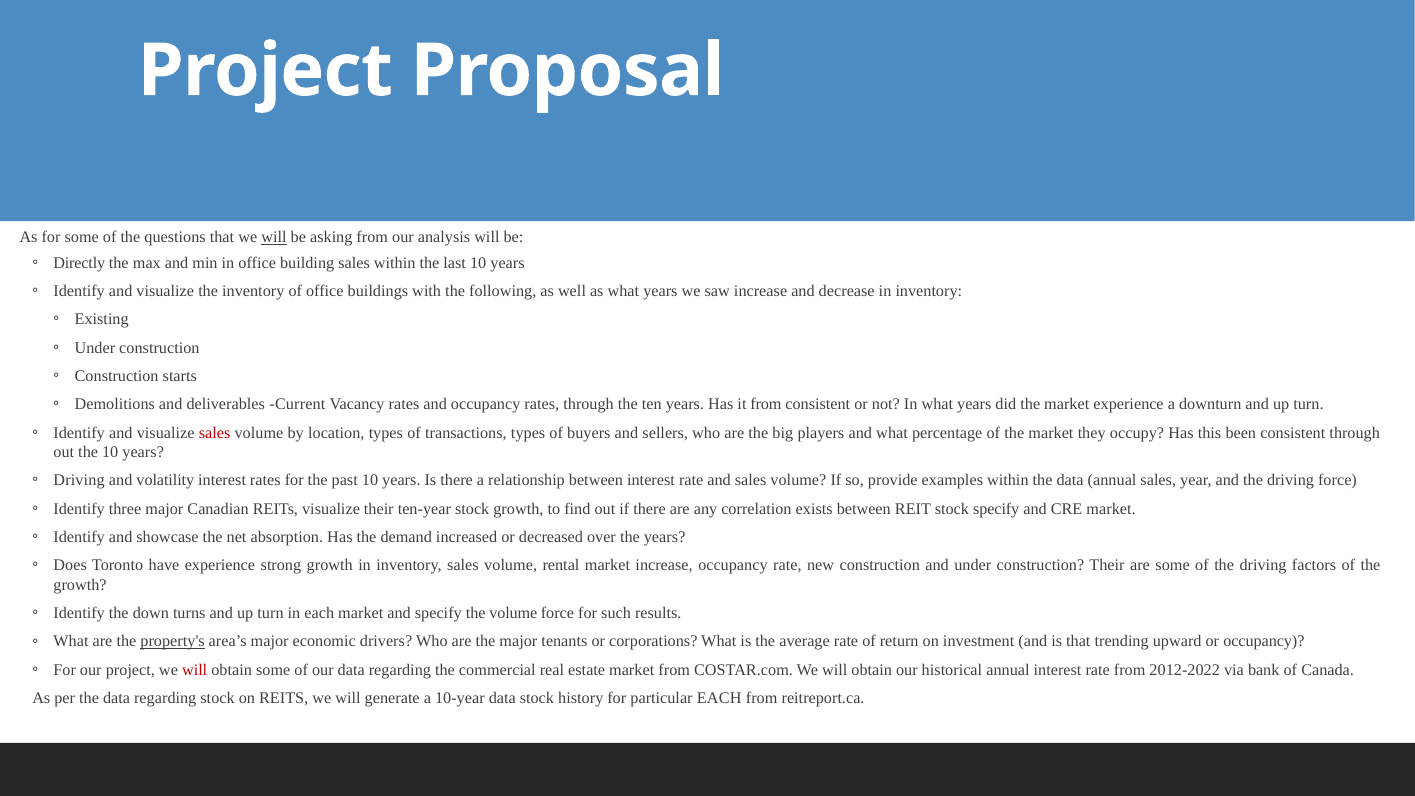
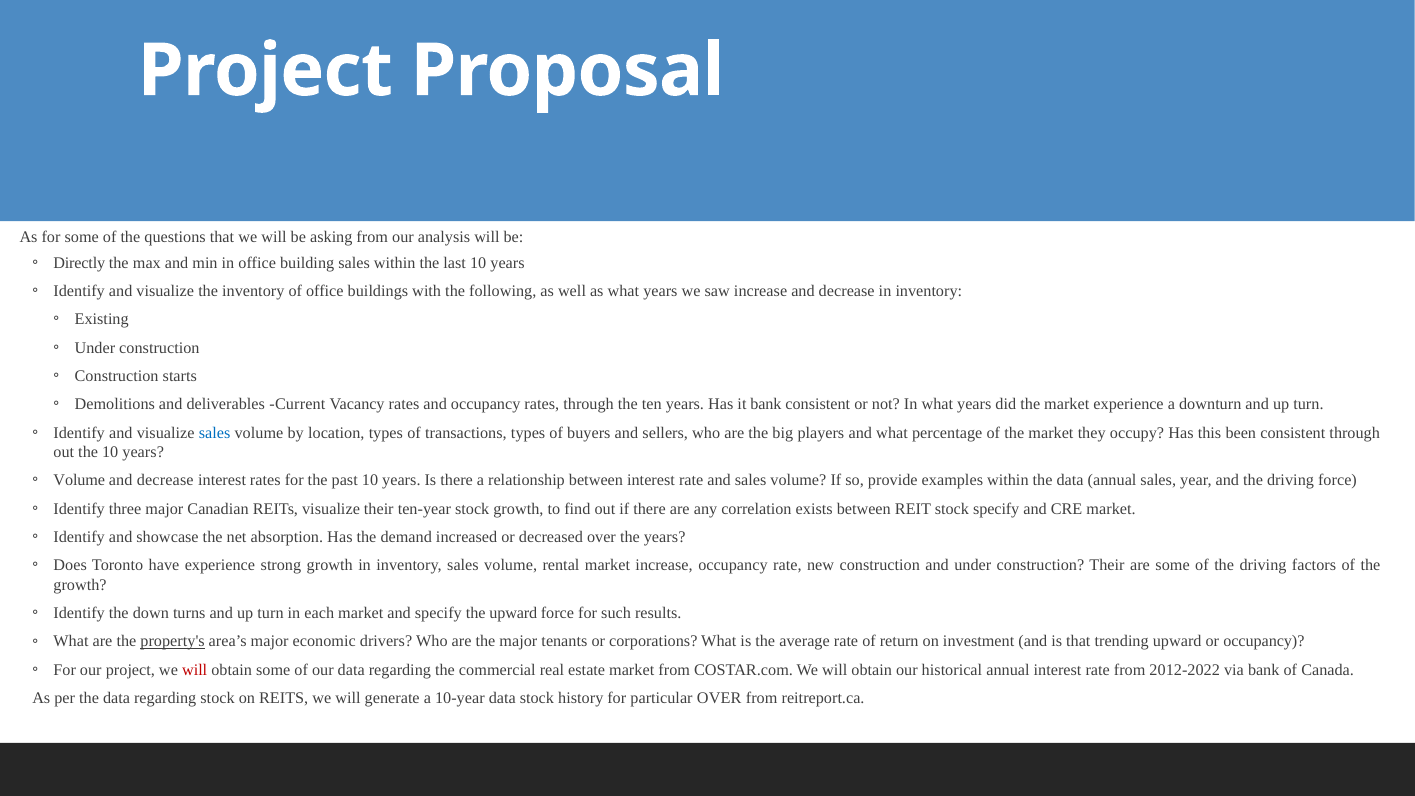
will underline: present -> none (274, 237)
it from: from -> bank (766, 404)
sales colour: red -> blue (215, 433)
Driving: Driving -> Volume (79, 480)
volatility: volatility -> decrease (165, 480)
the volume: volume -> upward (513, 613)
particular EACH: EACH -> OVER (719, 698)
